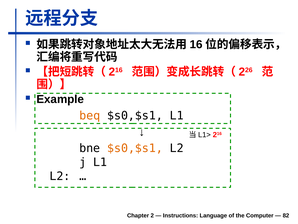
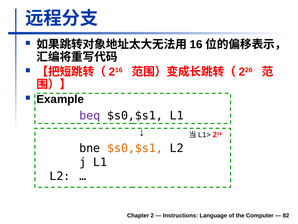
beq colour: orange -> purple (90, 115)
